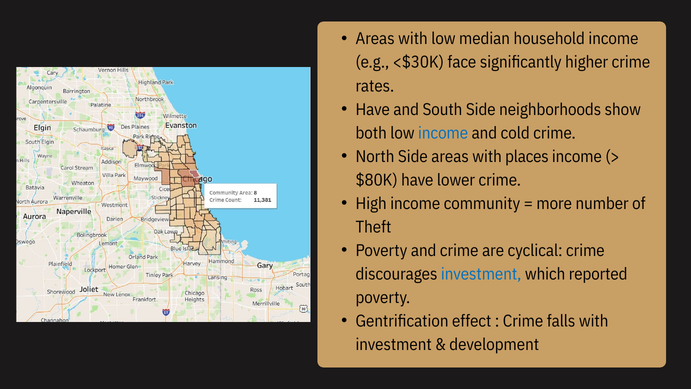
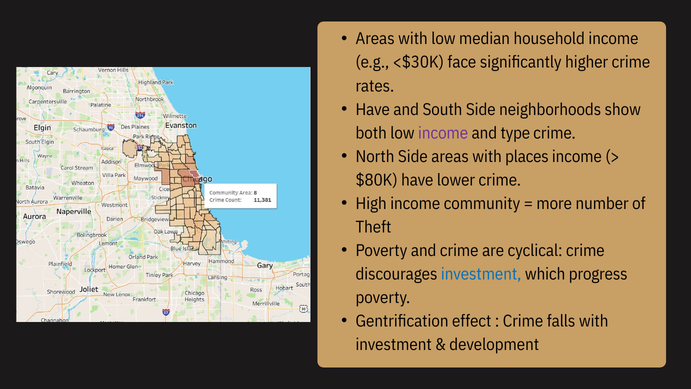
income colour: blue -> purple (443, 133)
cold: cold -> type (515, 133)
reported: reported -> progress (598, 274)
